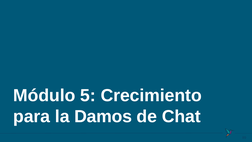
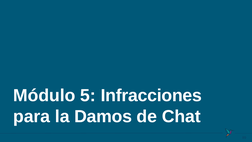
Crecimiento: Crecimiento -> Infracciones (151, 95)
